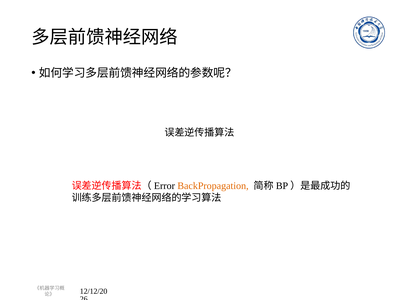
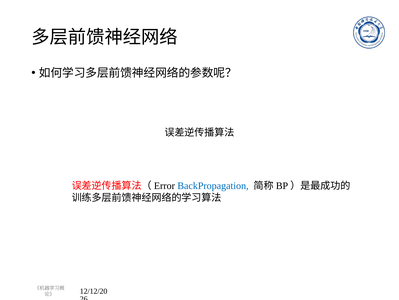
BackPropagation colour: orange -> blue (213, 185)
